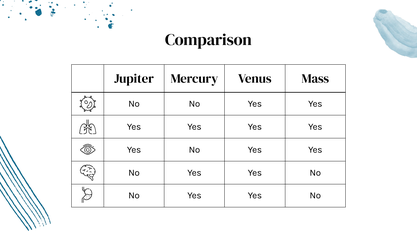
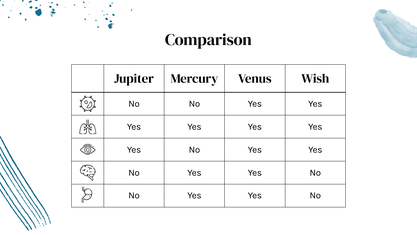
Mass: Mass -> Wish (315, 79)
